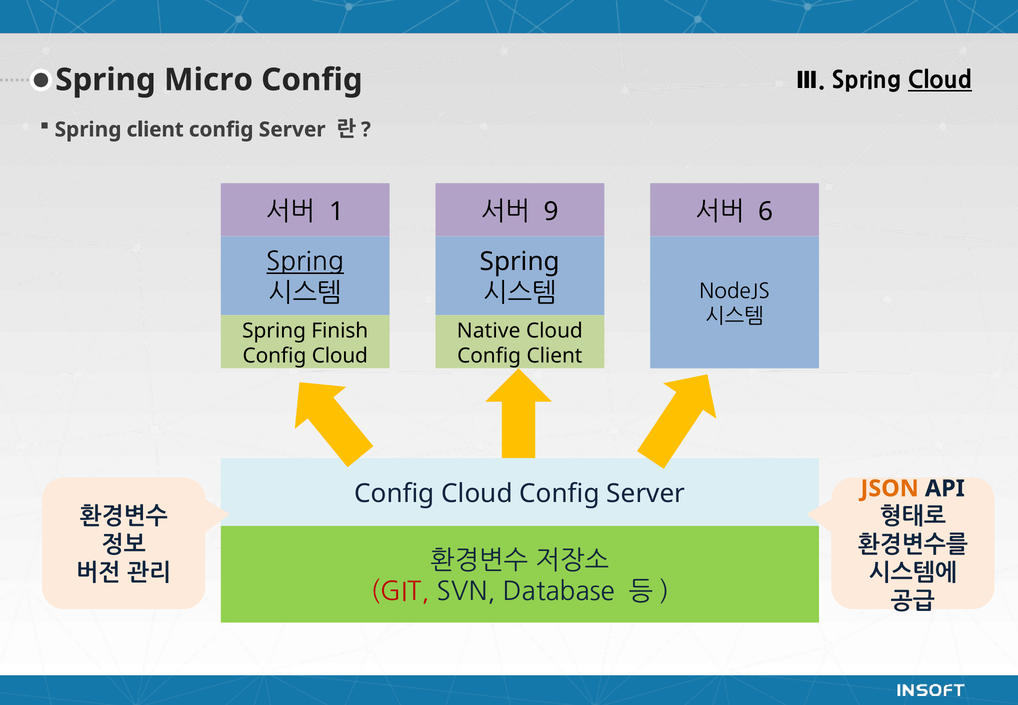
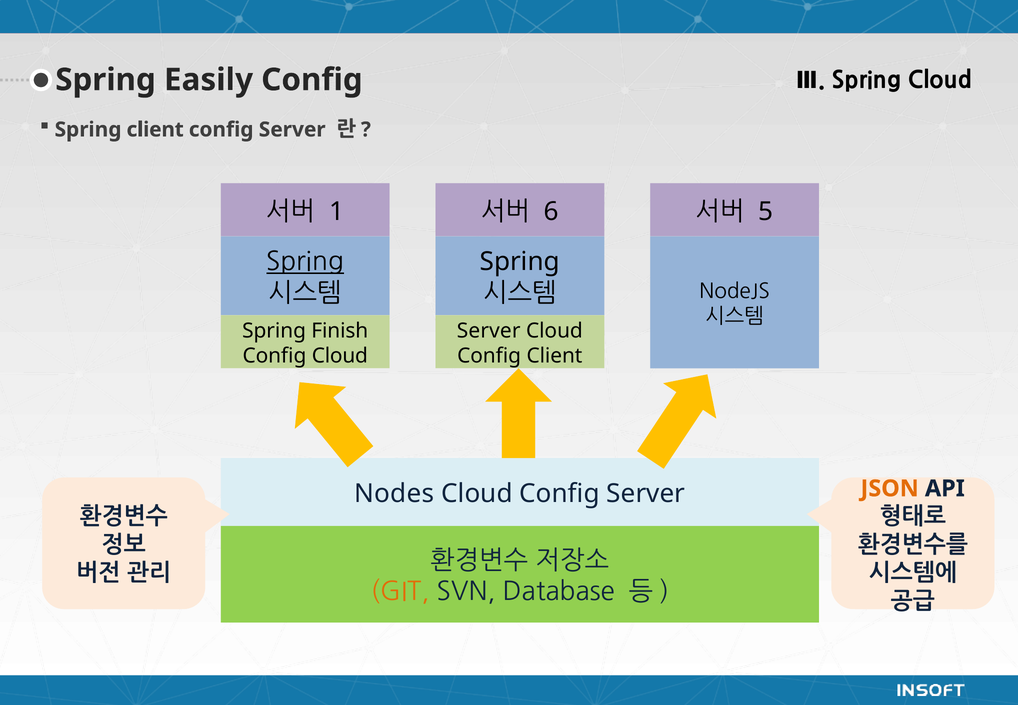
Micro: Micro -> Easily (208, 80)
Cloud underline: present -> none (940, 80)
9: 9 -> 6 (551, 211)
6: 6 -> 5 (766, 211)
Native: Native -> Server (489, 331)
Config: Config -> Nodes (394, 494)
GIT colour: red -> orange (400, 592)
